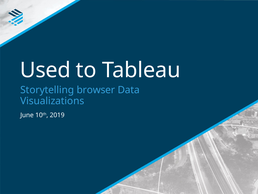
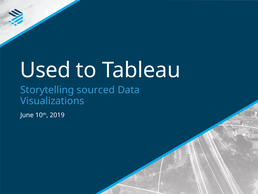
browser: browser -> sourced (96, 90)
